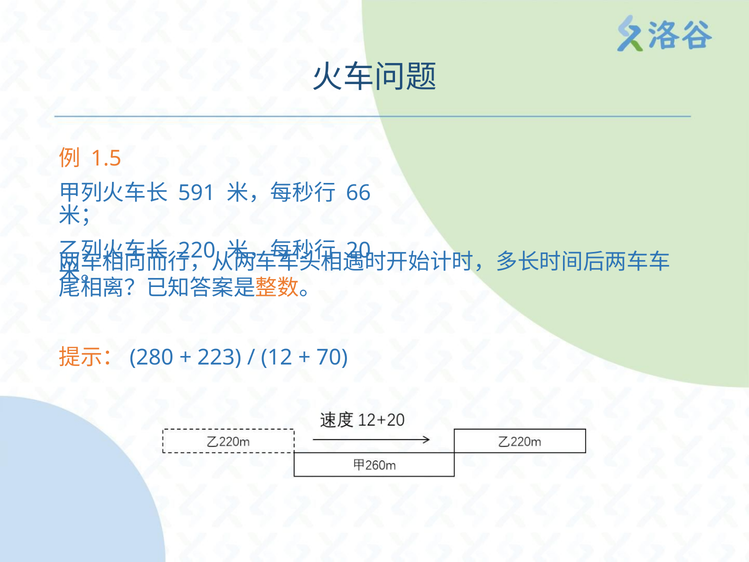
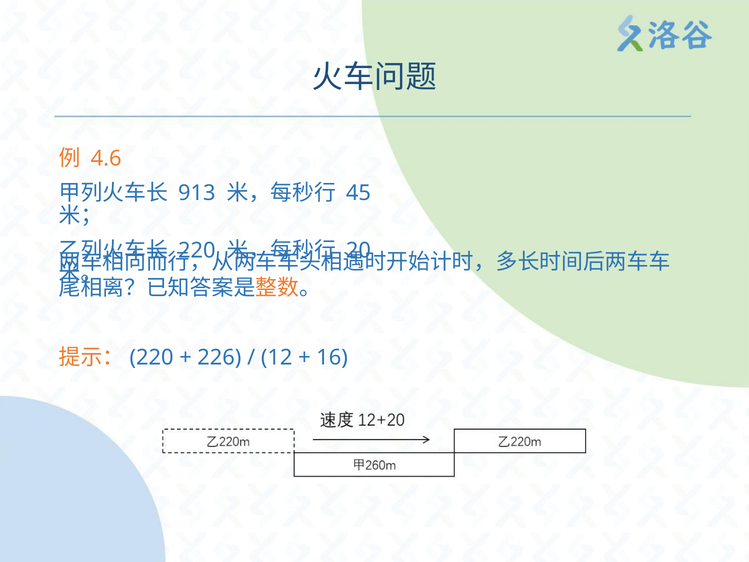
1.5: 1.5 -> 4.6 (106, 158)
591: 591 -> 913 (197, 193)
66: 66 -> 45 (358, 193)
280: 280 -> 220 (152, 357)
223: 223 -> 226 (219, 357)
70: 70 -> 16 (332, 357)
